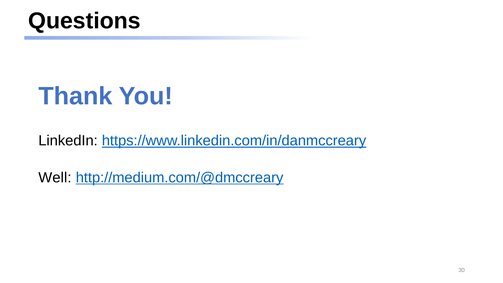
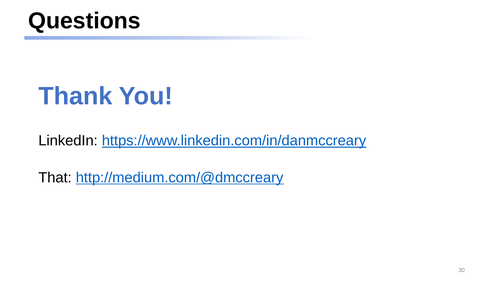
Well: Well -> That (55, 178)
